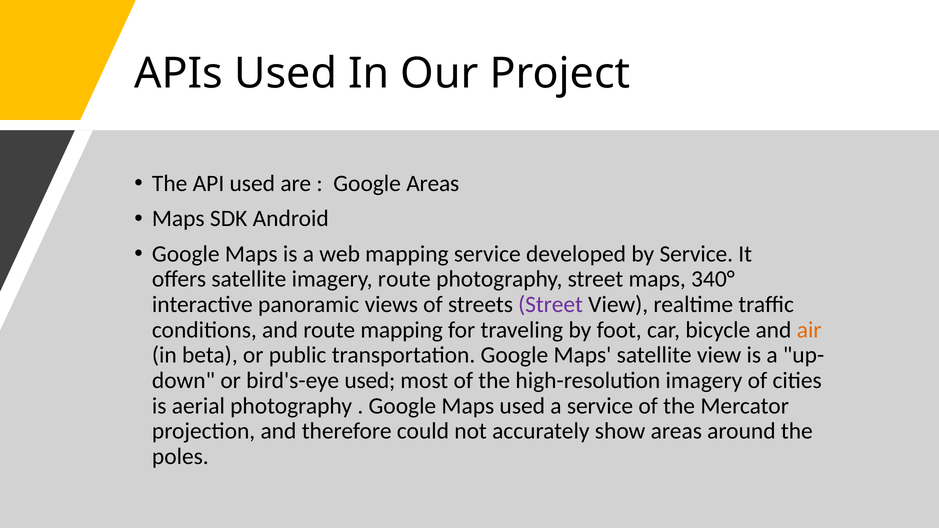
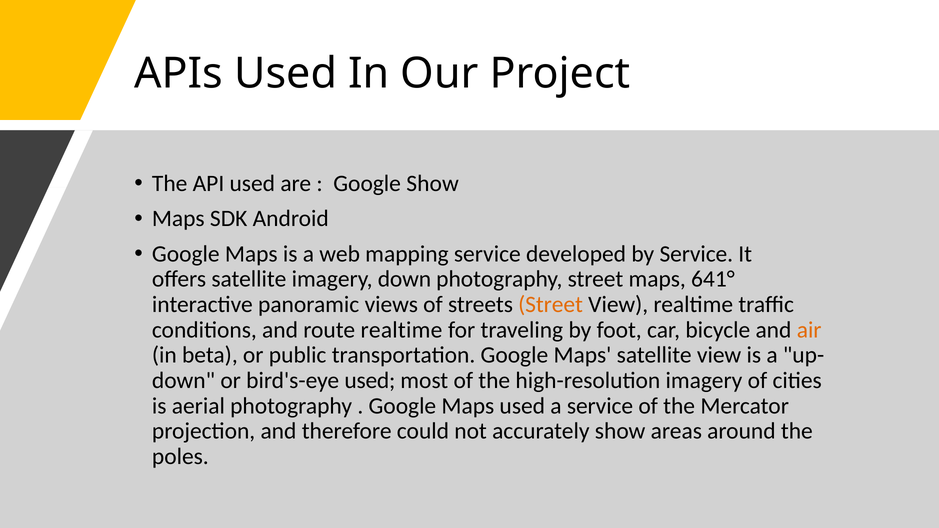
Google Areas: Areas -> Show (433, 184)
imagery route: route -> down (404, 279)
340°: 340° -> 641° (713, 279)
Street colour: purple -> orange (551, 305)
route mapping: mapping -> realtime (401, 330)
